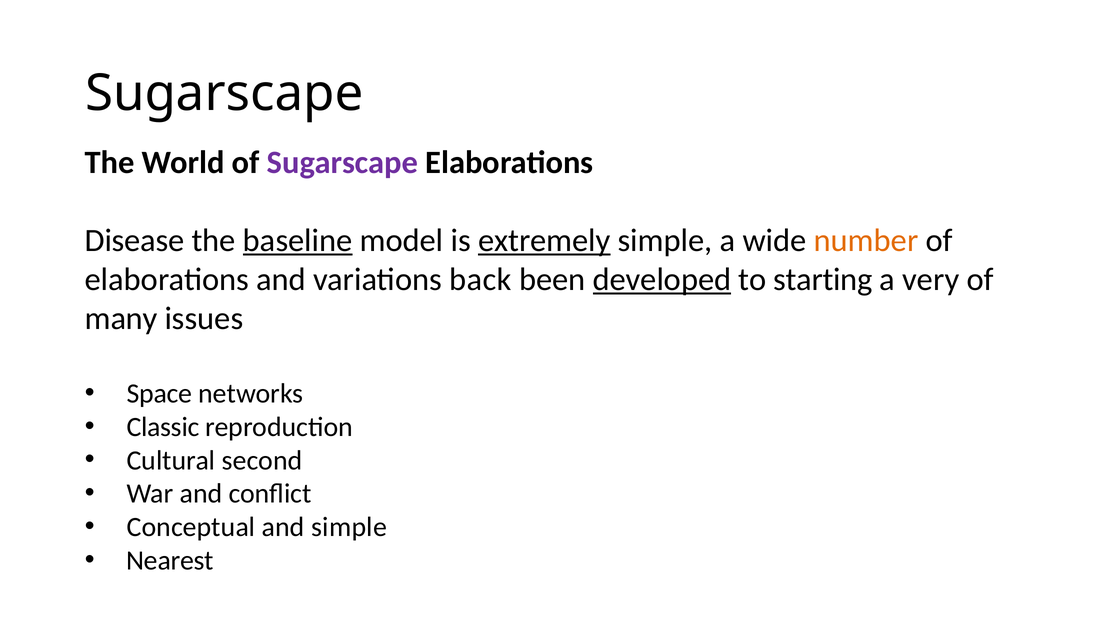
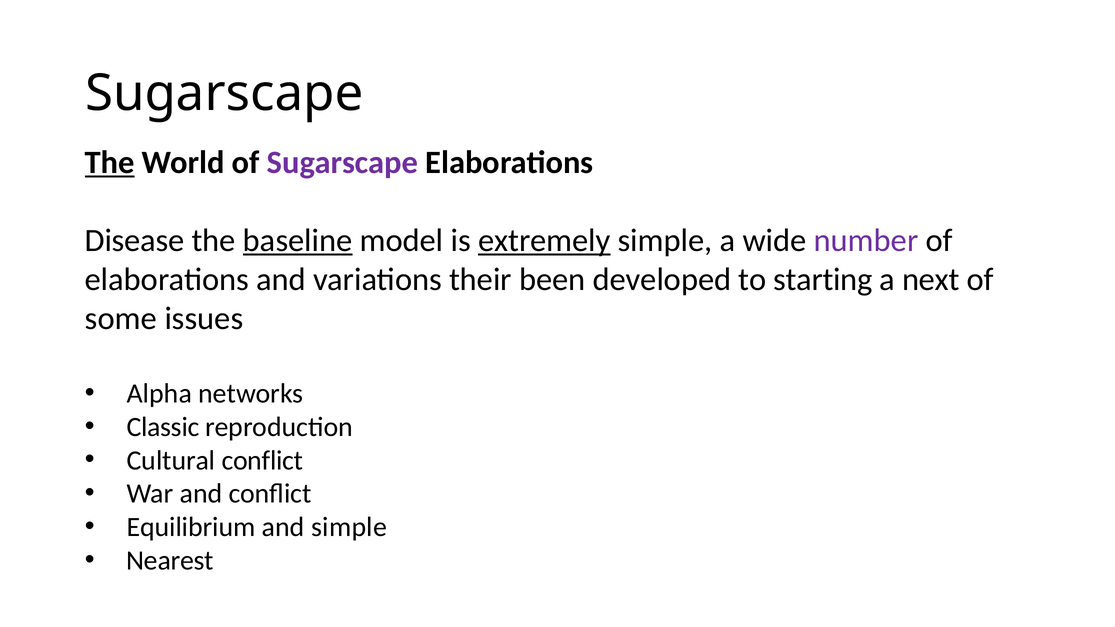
The underline: none -> present (110, 162)
number colour: orange -> purple (866, 241)
back: back -> their (480, 280)
developed underline: present -> none (662, 280)
very: very -> next (931, 280)
many: many -> some (121, 319)
Space: Space -> Alpha (159, 394)
Cultural second: second -> conflict (262, 460)
Conceptual: Conceptual -> Equilibrium (191, 527)
